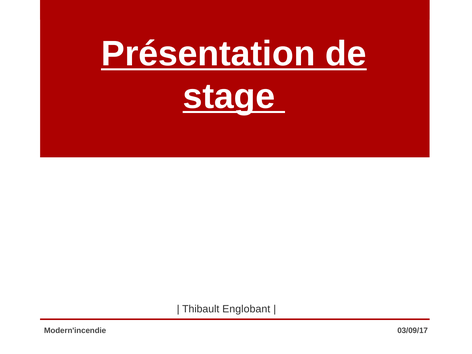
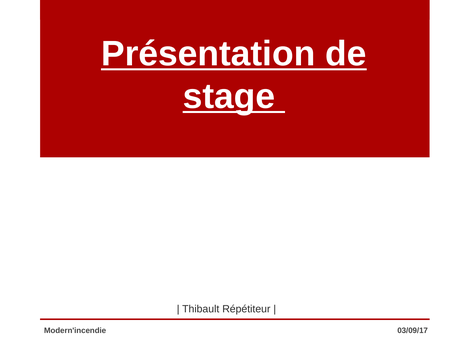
Englobant: Englobant -> Répétiteur (246, 309)
